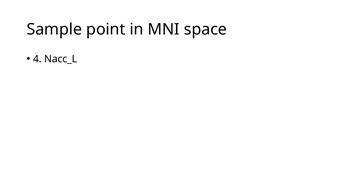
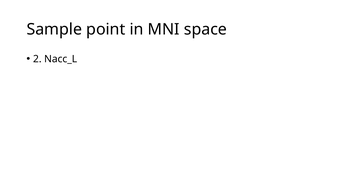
4: 4 -> 2 (37, 59)
